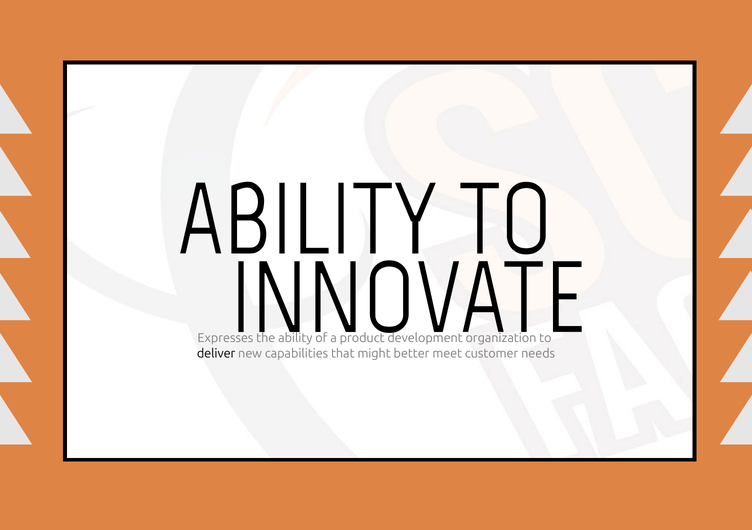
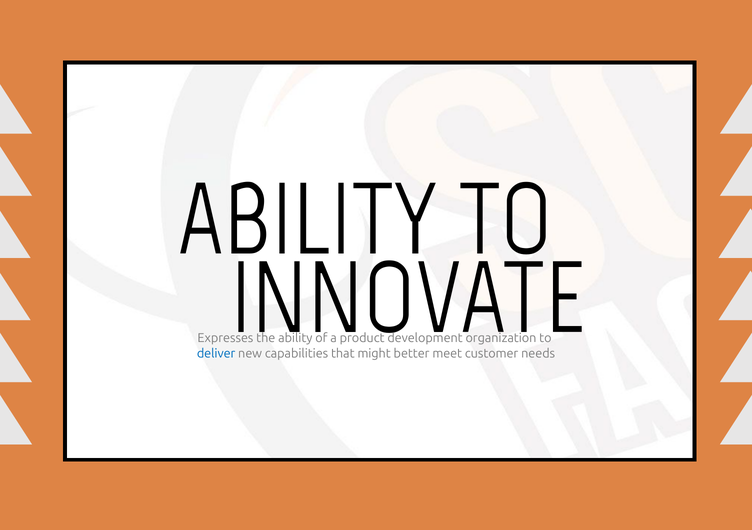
deliver colour: black -> blue (216, 353)
